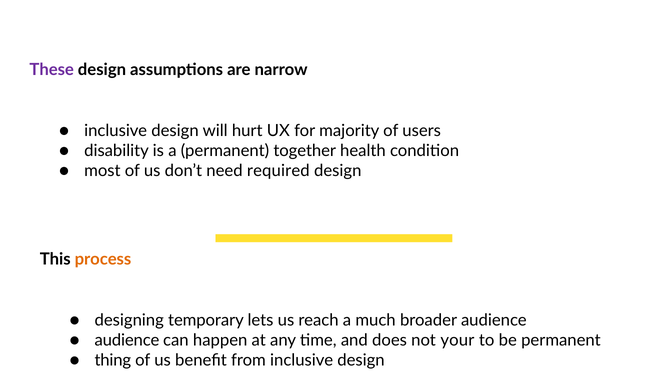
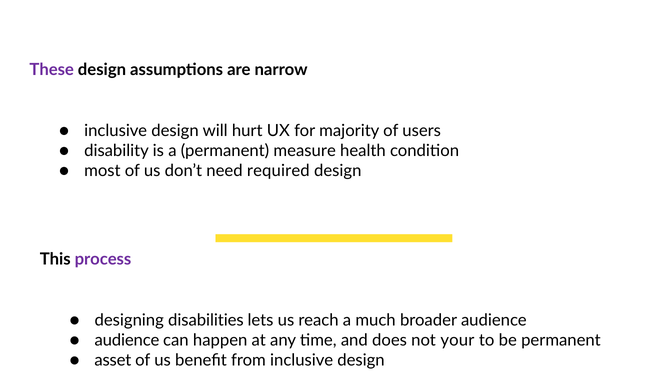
together: together -> measure (305, 151)
process colour: orange -> purple (103, 259)
temporary: temporary -> disabilities (206, 320)
thing: thing -> asset (113, 360)
